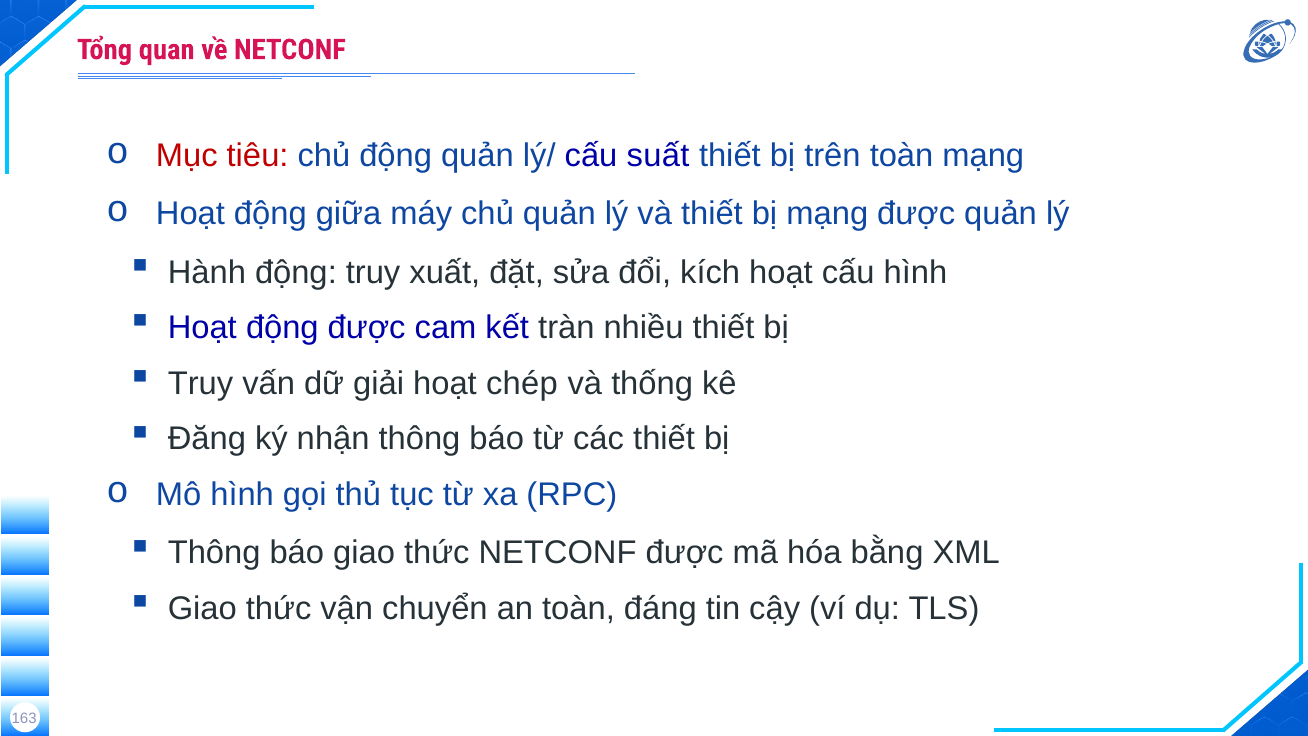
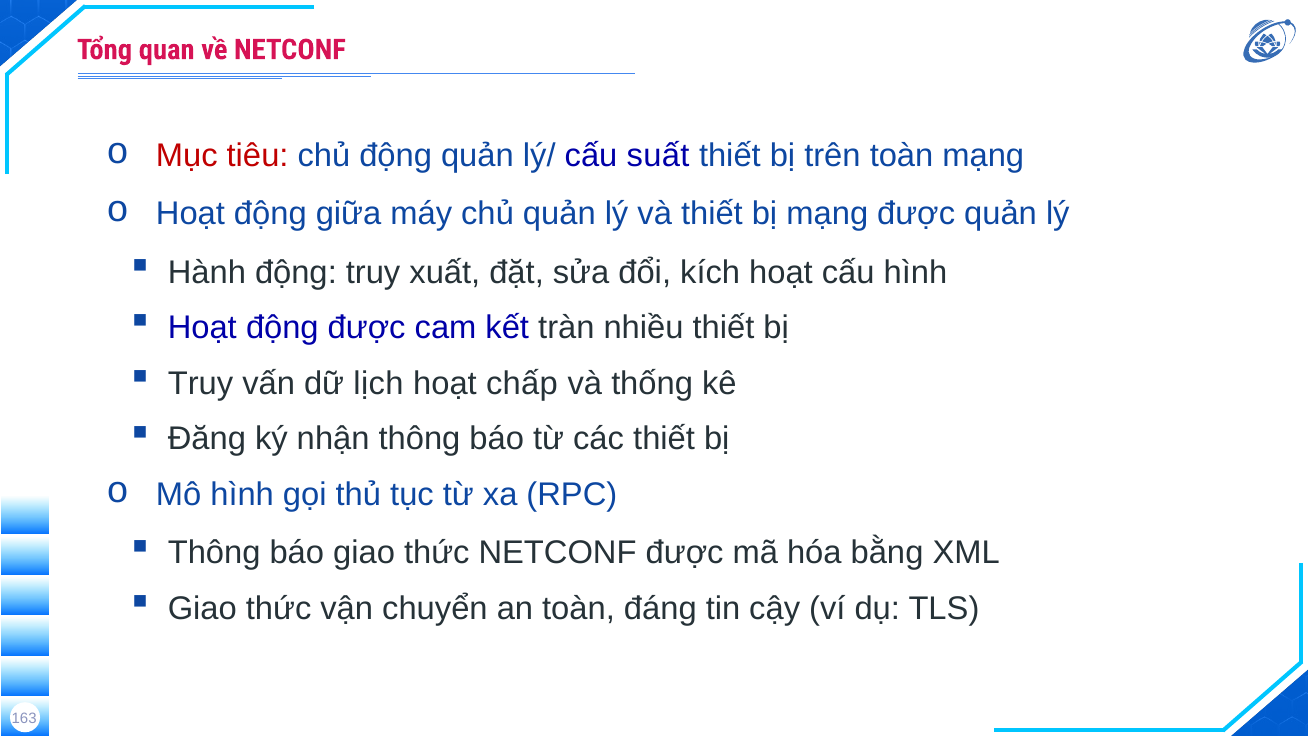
giải: giải -> lịch (378, 383)
chép: chép -> chấp (522, 383)
